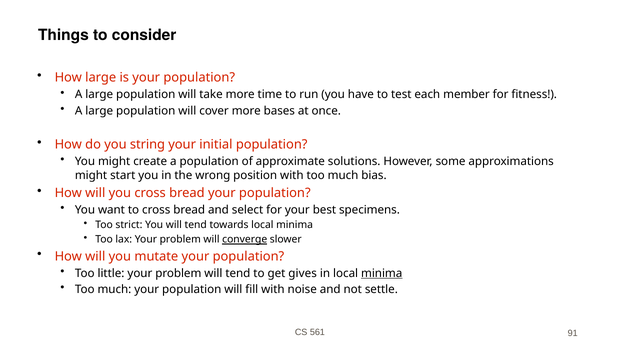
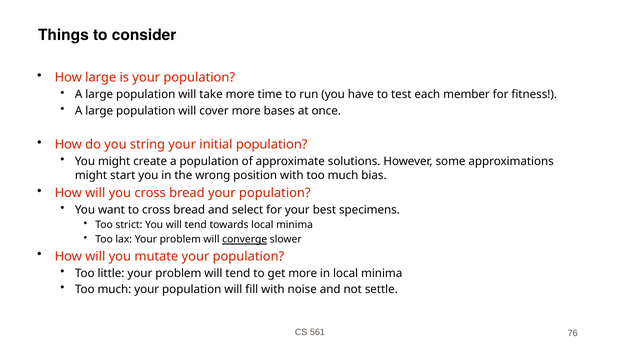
get gives: gives -> more (303, 273)
minima underline: present -> none (382, 273)
91: 91 -> 76 (573, 333)
